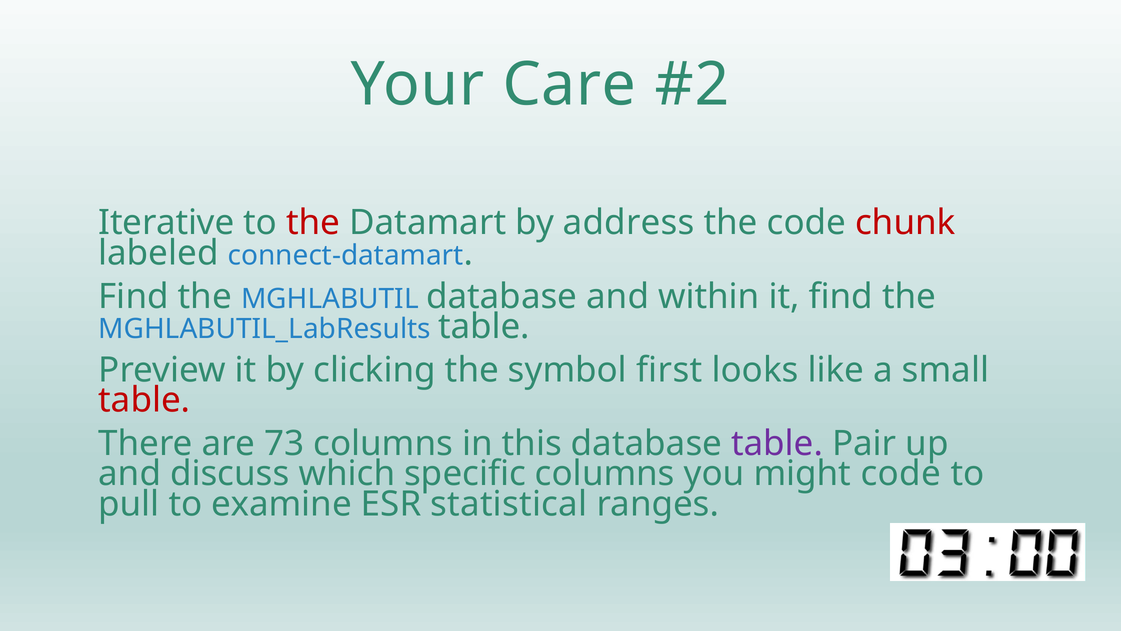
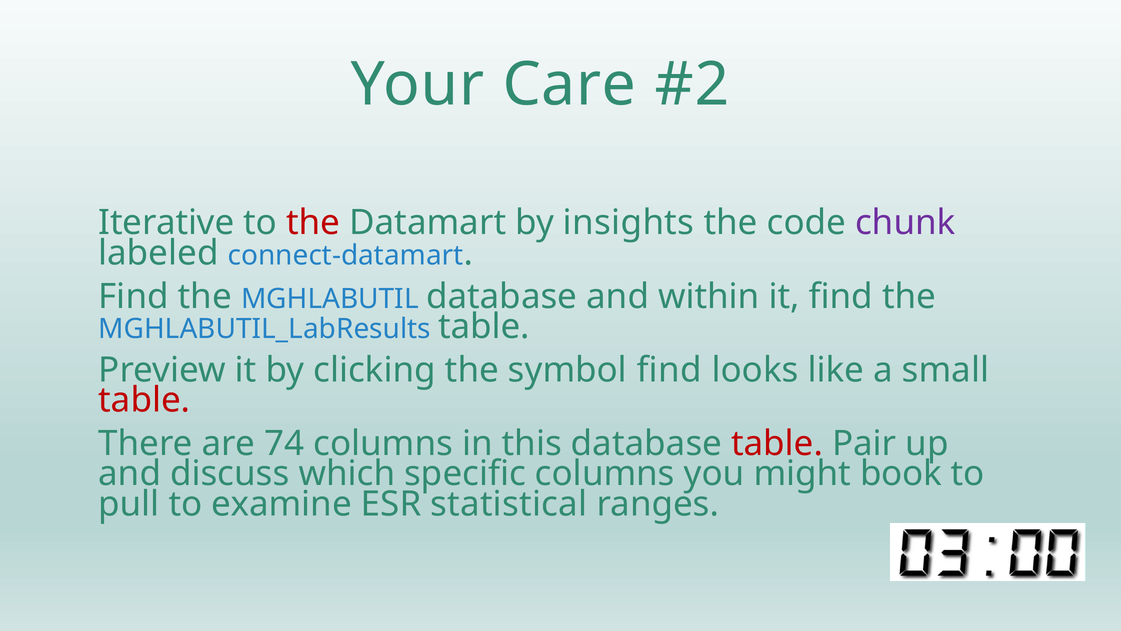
address: address -> insights (629, 223)
chunk colour: red -> purple (905, 223)
symbol first: first -> find (669, 370)
73: 73 -> 74 (284, 443)
table colour: purple -> red (777, 443)
might code: code -> book (901, 474)
